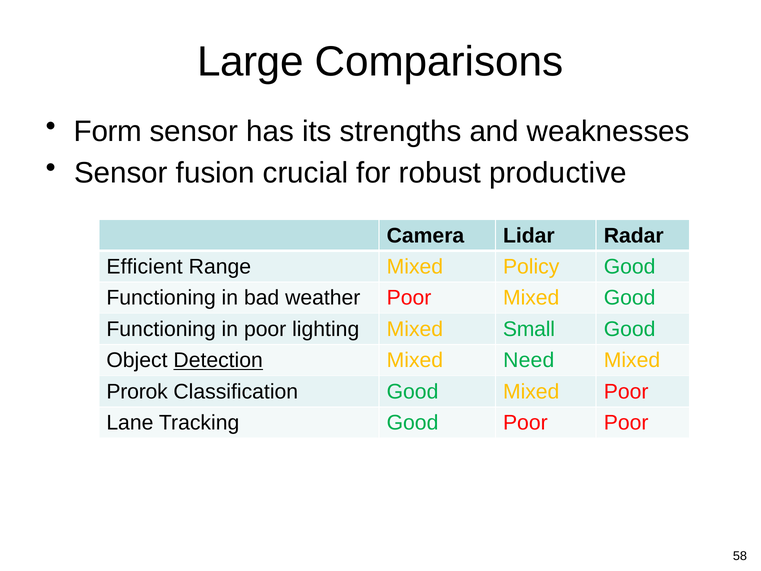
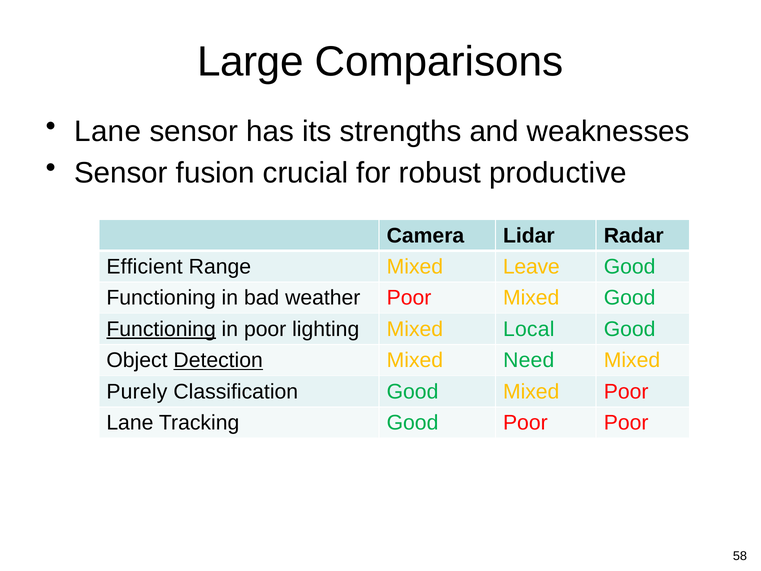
Form: Form -> Lane (108, 131)
Policy: Policy -> Leave (531, 267)
Functioning underline: none -> present (161, 329)
Small: Small -> Local (529, 329)
Prorok: Prorok -> Purely (137, 392)
